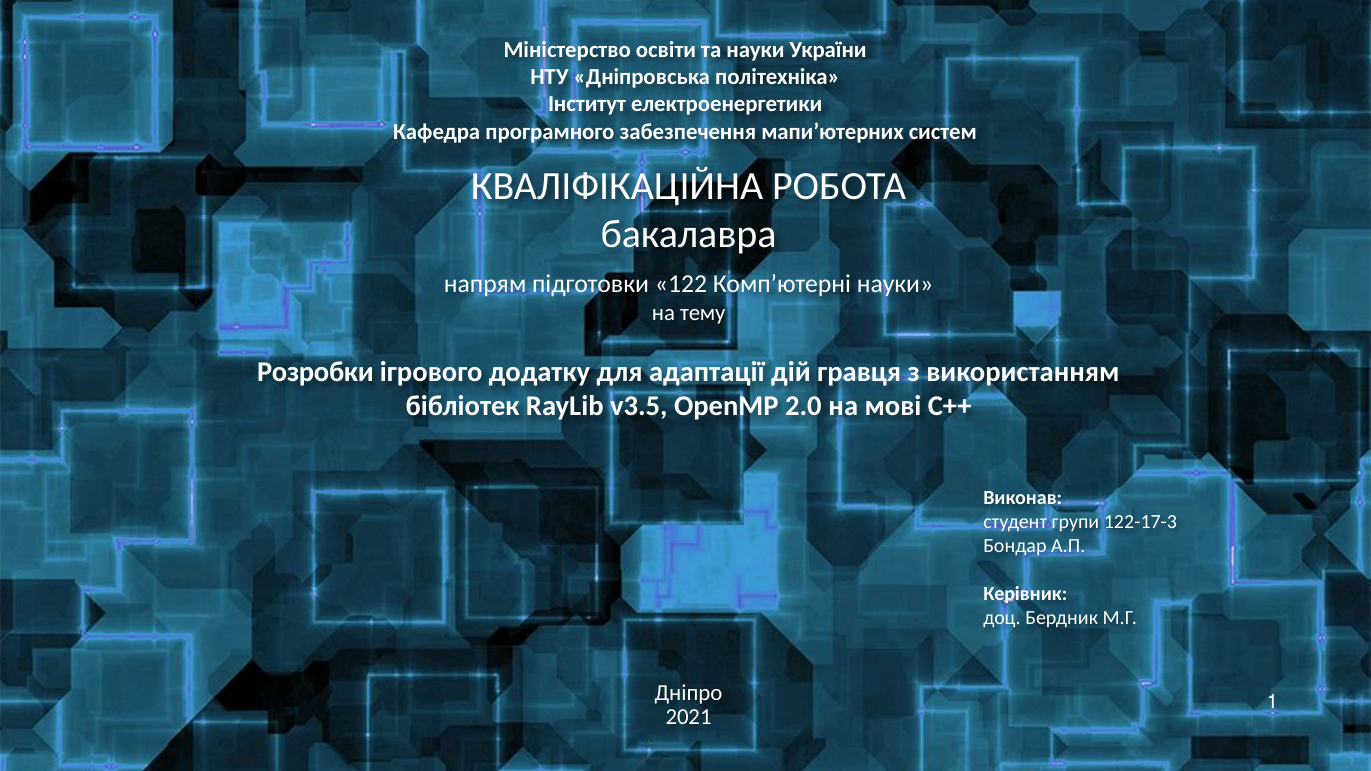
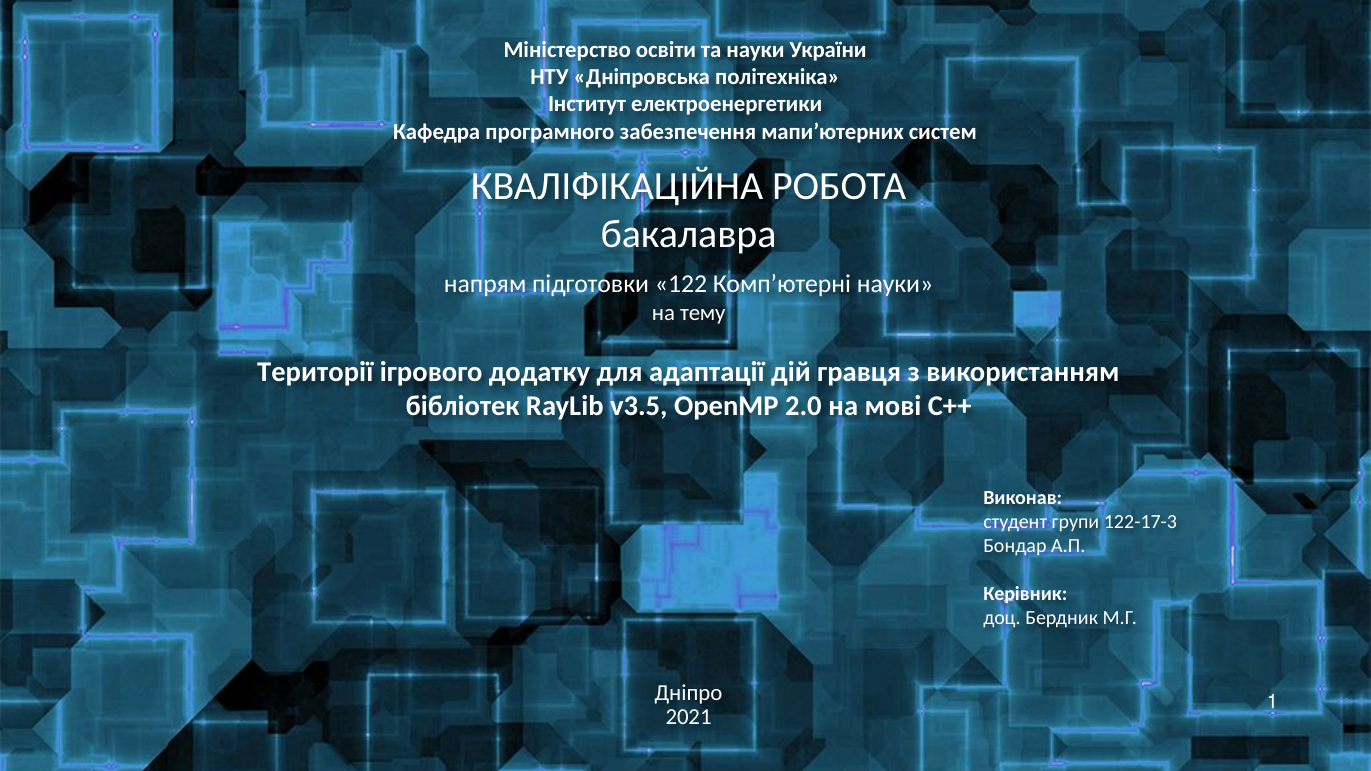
Розробки: Розробки -> Території (315, 372)
